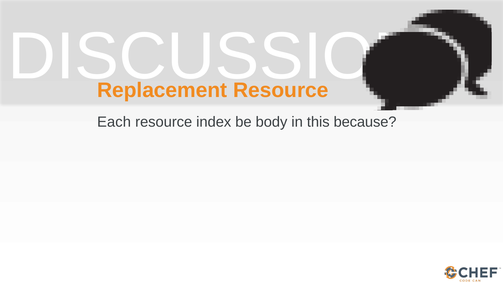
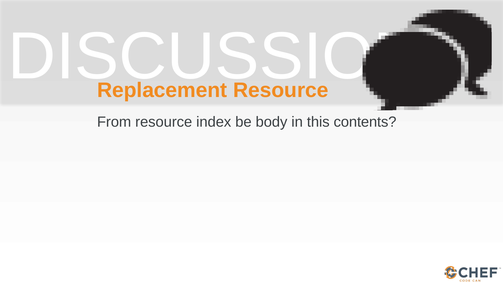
Each: Each -> From (114, 122)
because: because -> contents (365, 122)
